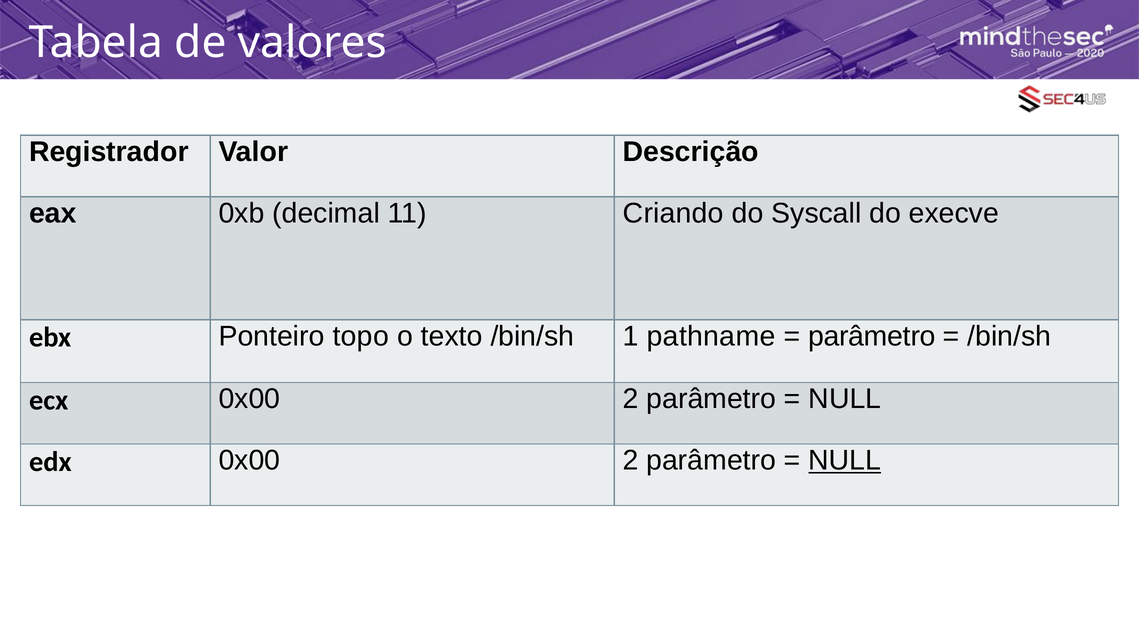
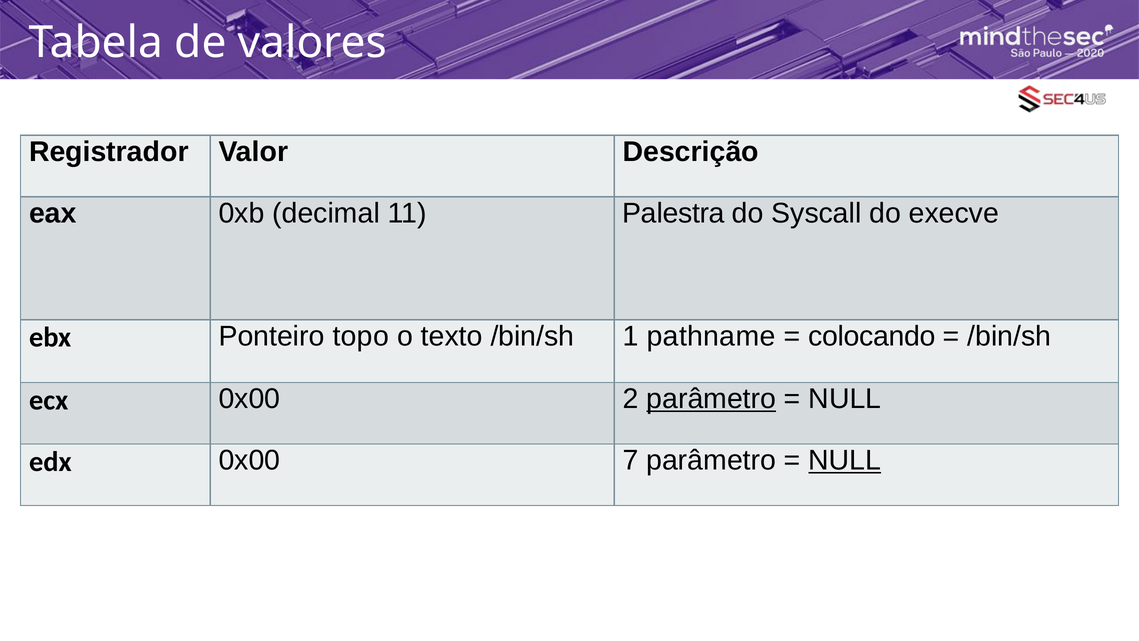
Criando: Criando -> Palestra (674, 213)
parâmetro: parâmetro -> colocando (872, 336)
parâmetro underline: none -> present (711, 399)
edx 0x00 2: 2 -> 7 (631, 460)
